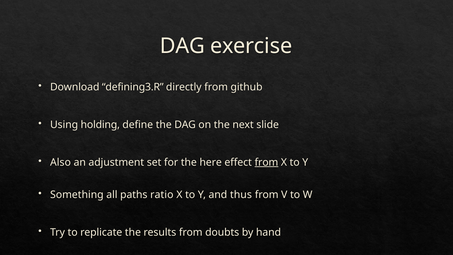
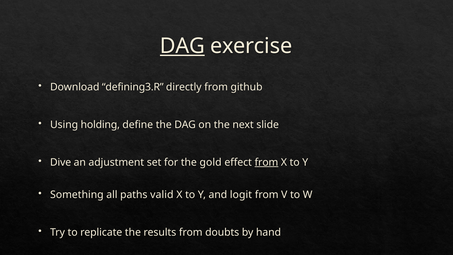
DAG underline: none -> present (182, 46)
Also: Also -> Dive (61, 162)
here: here -> gold (211, 162)
ratio: ratio -> valid (162, 195)
thus: thus -> logit (241, 195)
